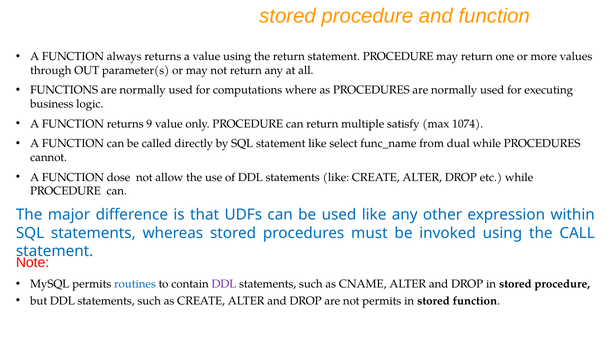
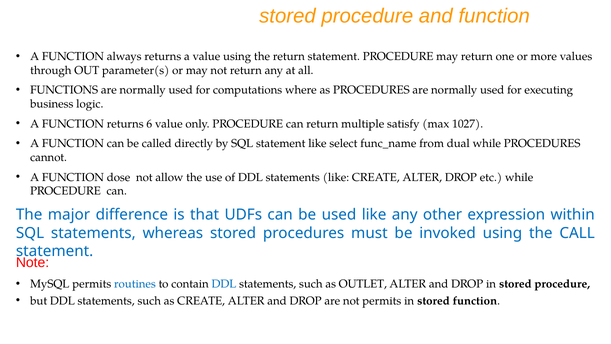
9: 9 -> 6 (149, 124)
1074: 1074 -> 1027 (468, 124)
DDL colour: purple -> blue (224, 284)
CNAME: CNAME -> OUTLET (363, 284)
